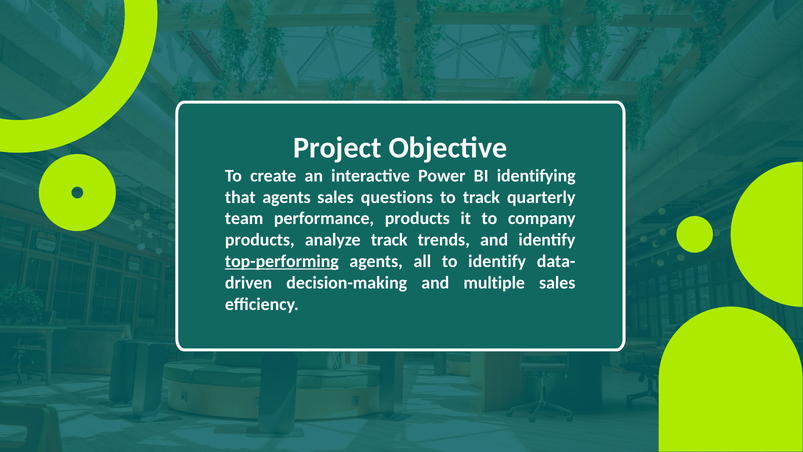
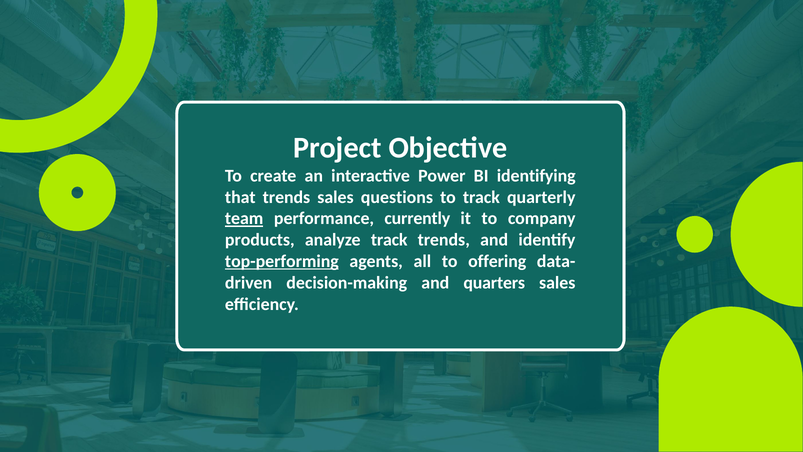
that agents: agents -> trends (286, 197)
team underline: none -> present (244, 218)
performance products: products -> currently (417, 218)
to identify: identify -> offering (497, 261)
multiple: multiple -> quarters (494, 283)
